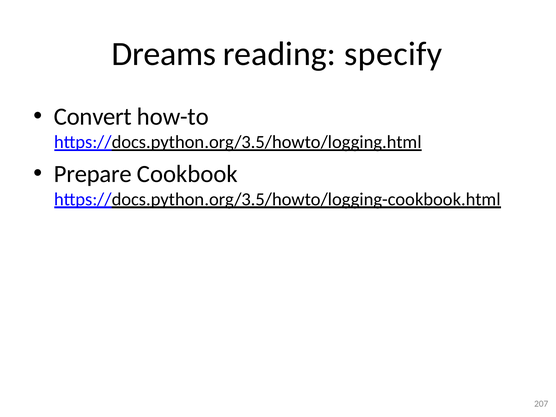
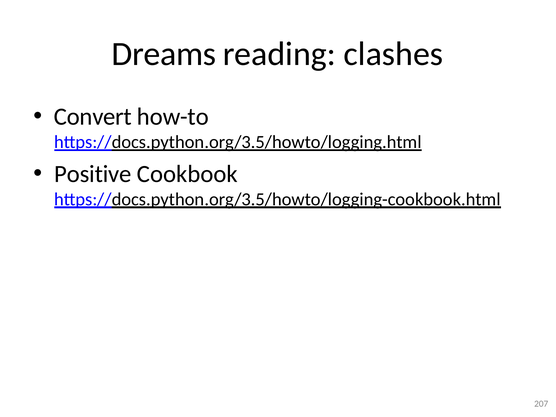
specify: specify -> clashes (393, 54)
Prepare: Prepare -> Positive (93, 174)
